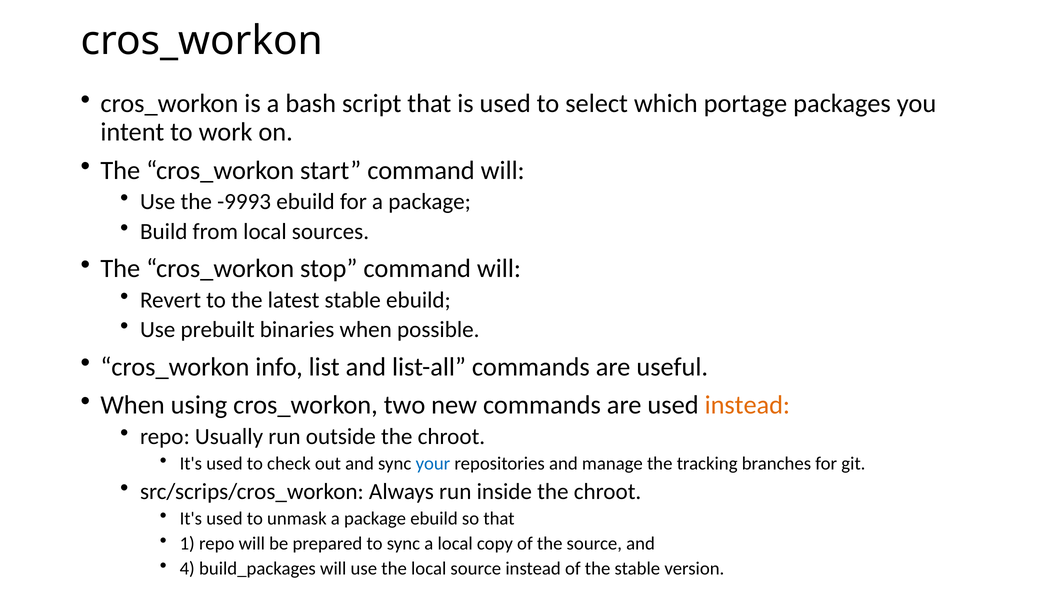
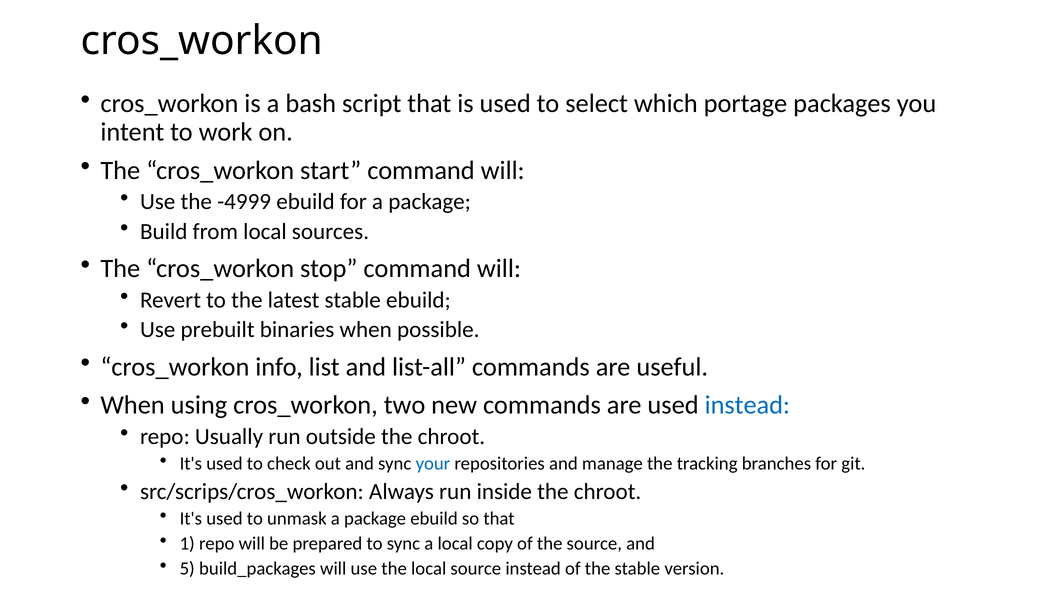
-9993: -9993 -> -4999 (244, 202)
instead colour: orange -> blue (747, 406)
4: 4 -> 5 (187, 569)
